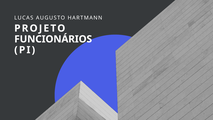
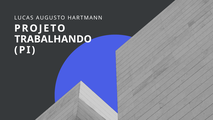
FUNCIONÁRIOS: FUNCIONÁRIOS -> TRABALHANDO (53, 39)
